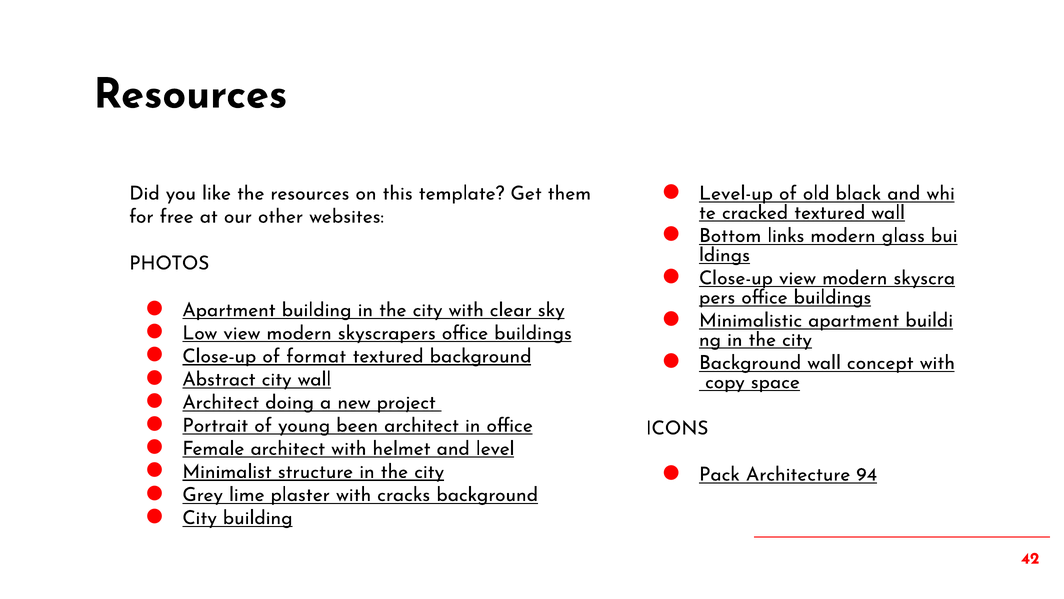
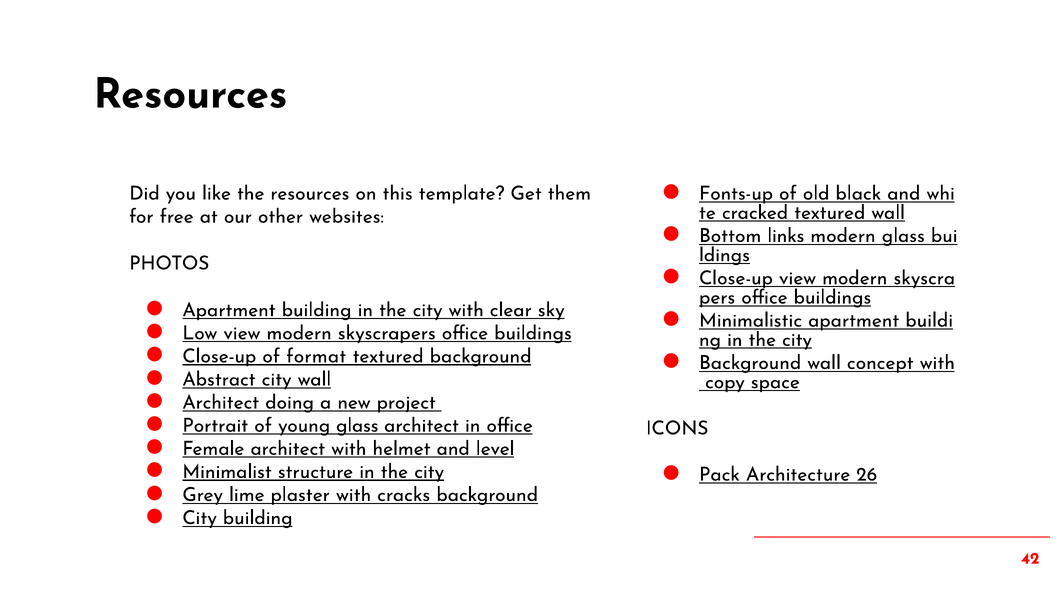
Level-up: Level-up -> Fonts-up (736, 193)
young been: been -> glass (357, 425)
94: 94 -> 26 (867, 474)
